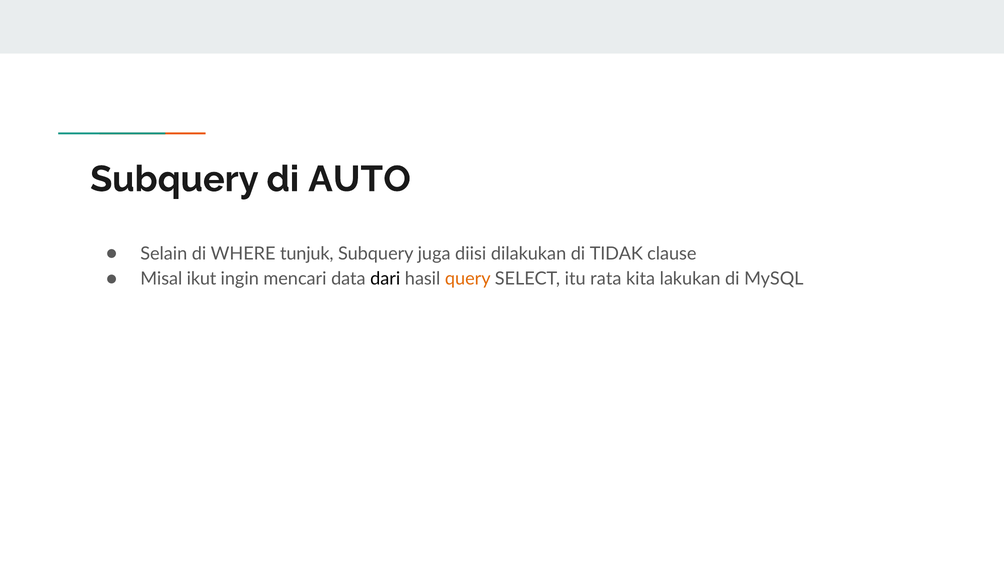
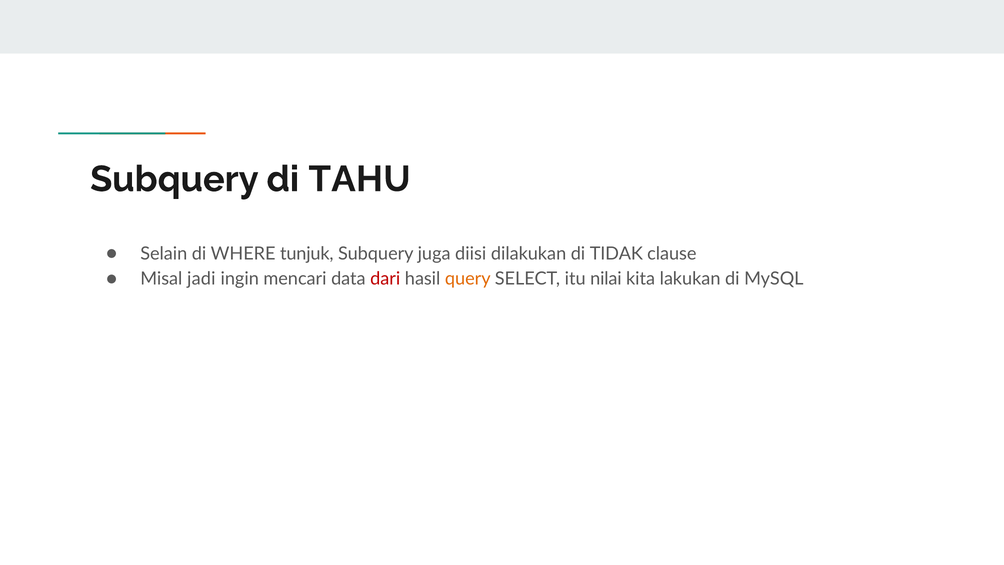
AUTO: AUTO -> TAHU (360, 179)
ikut: ikut -> jadi (201, 279)
dari colour: black -> red (385, 279)
rata: rata -> nilai (606, 279)
